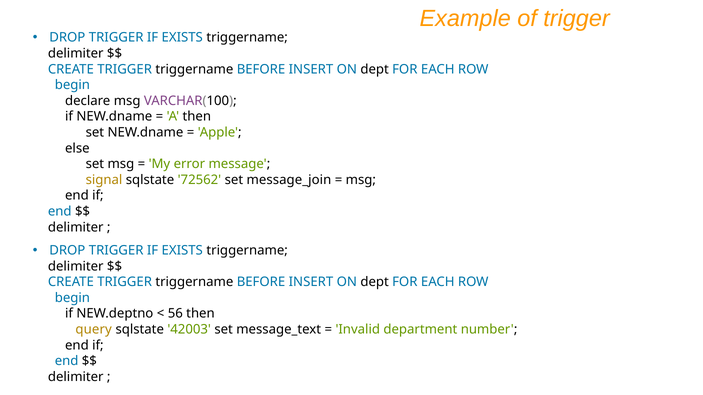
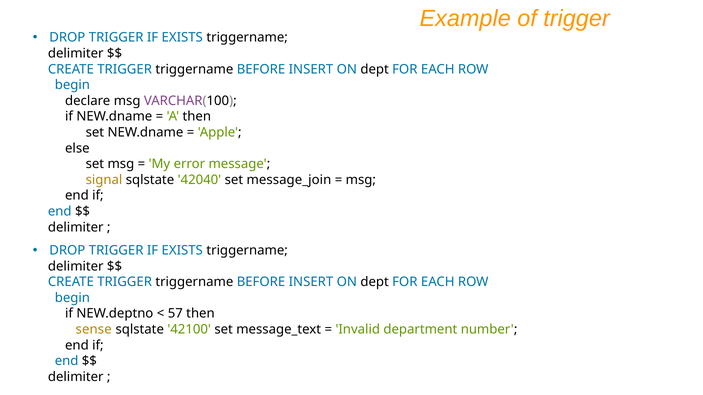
72562: 72562 -> 42040 (199, 180)
56: 56 -> 57 (175, 314)
query: query -> sense (94, 330)
42003: 42003 -> 42100 (189, 330)
